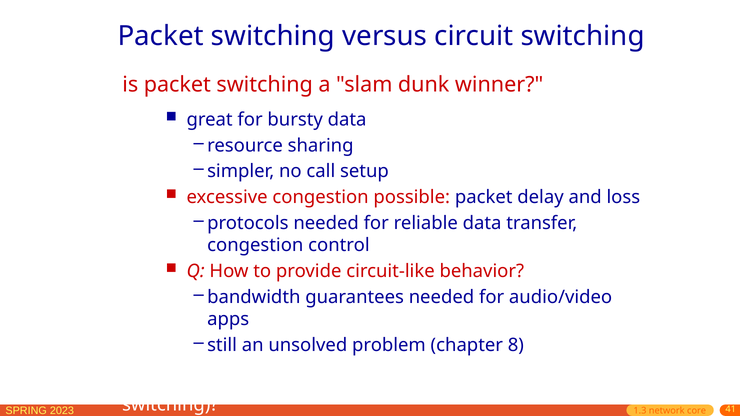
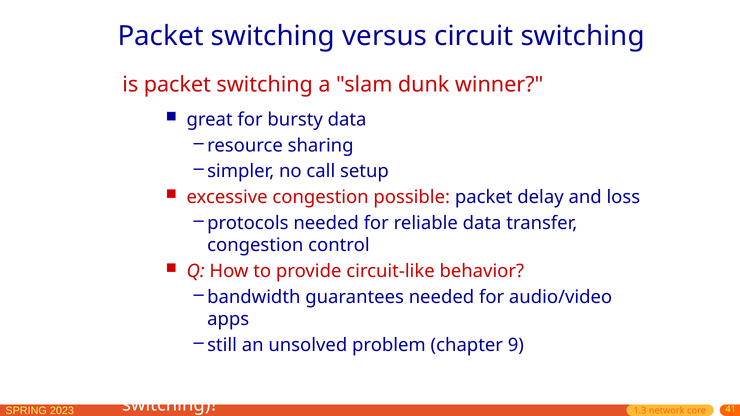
8: 8 -> 9 (516, 345)
